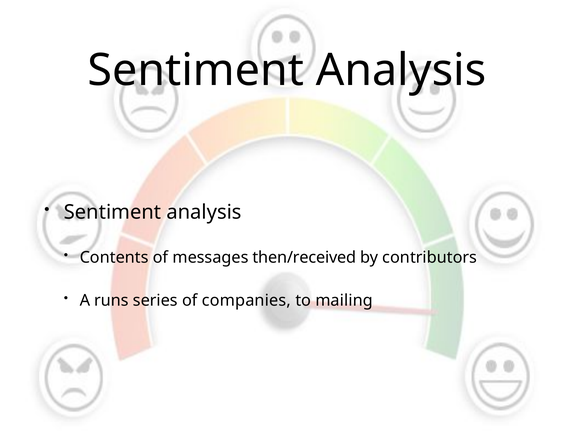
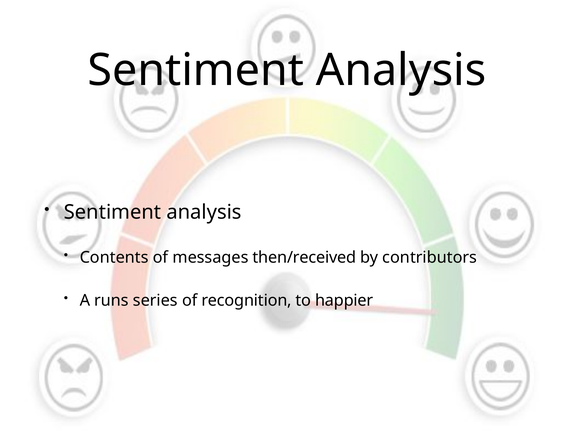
companies: companies -> recognition (247, 300)
mailing: mailing -> happier (344, 300)
